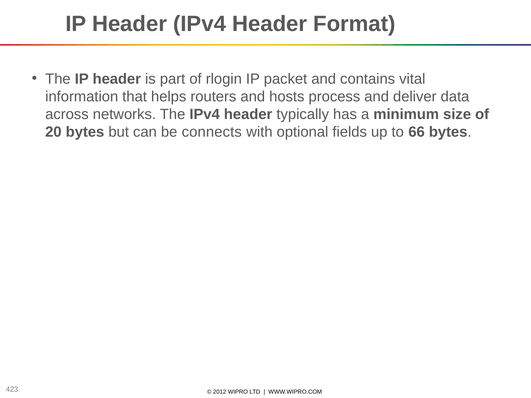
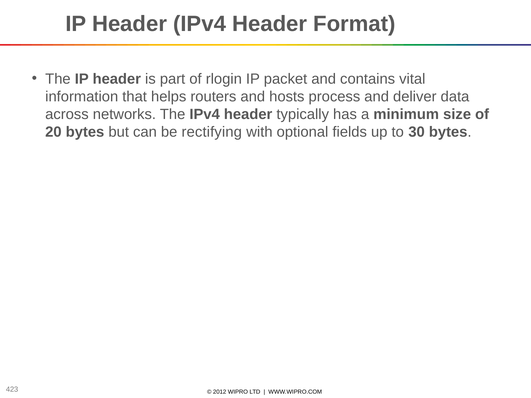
connects: connects -> rectifying (212, 132)
66: 66 -> 30 (417, 132)
